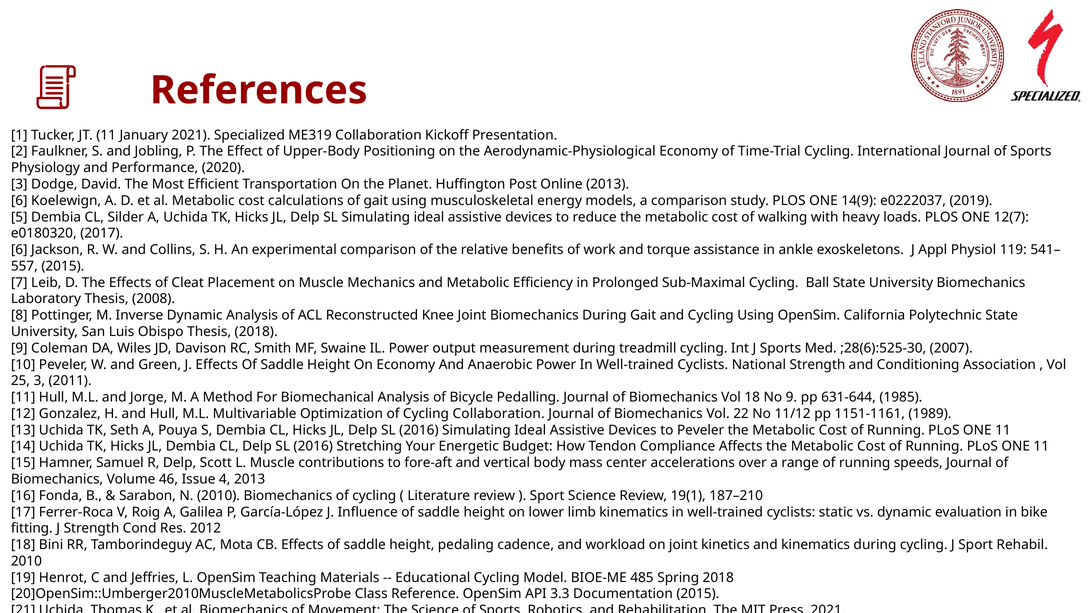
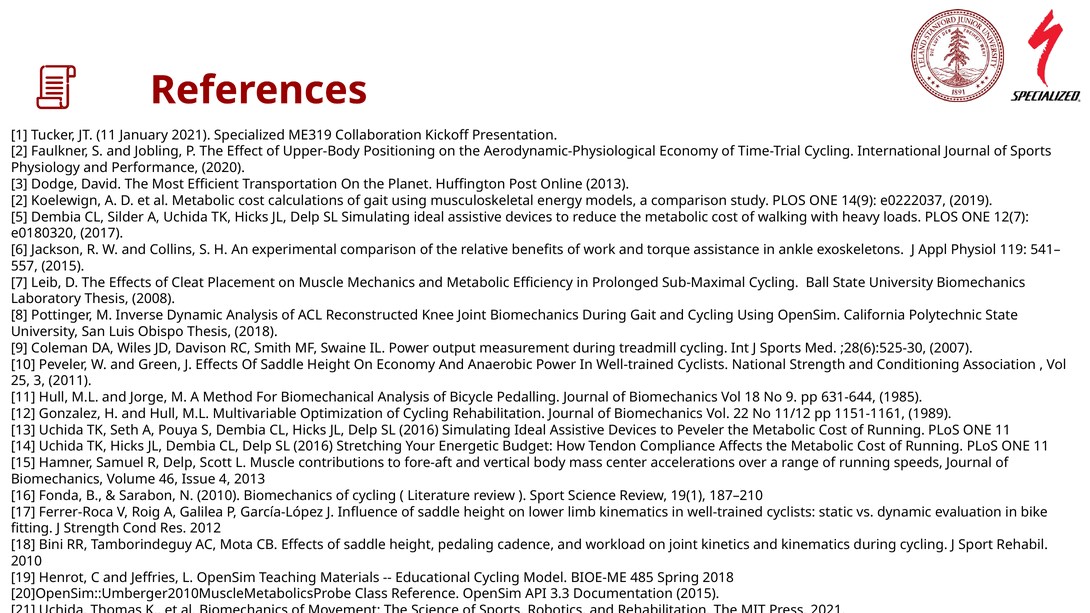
6: 6 -> 2 (19, 201)
Cycling Collaboration: Collaboration -> Rehabilitation (499, 414)
